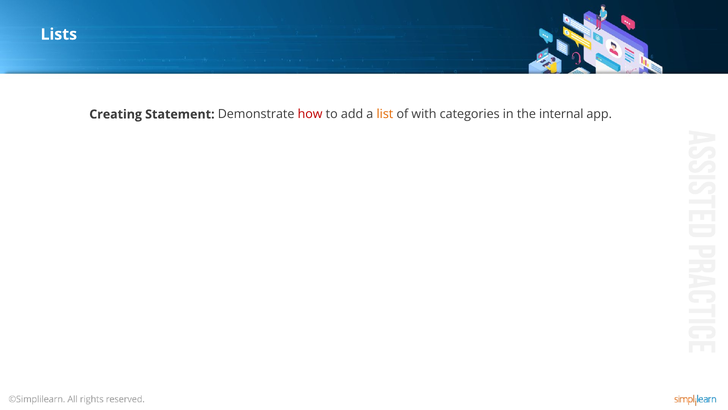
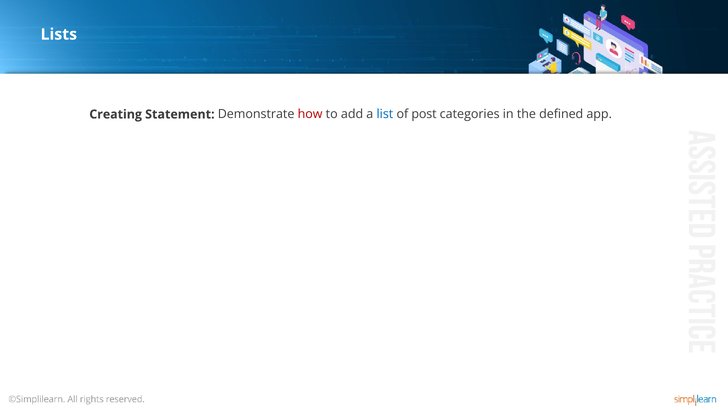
list colour: orange -> blue (385, 114)
with: with -> post (424, 114)
internal: internal -> defined (561, 114)
